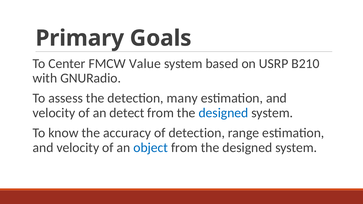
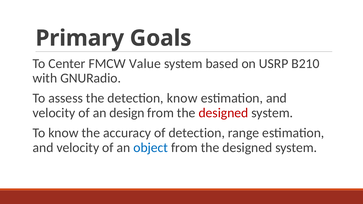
detection many: many -> know (182, 98)
detect: detect -> design (127, 113)
designed colour: blue -> red (223, 113)
